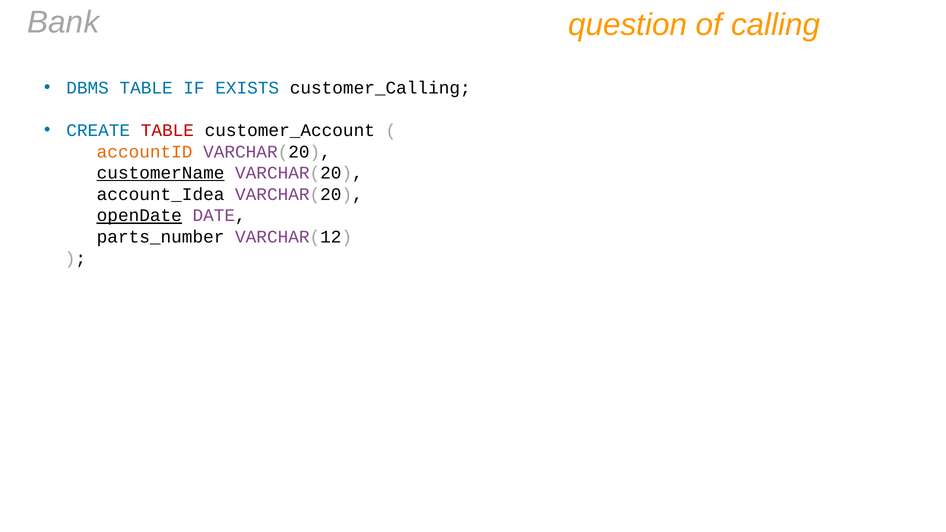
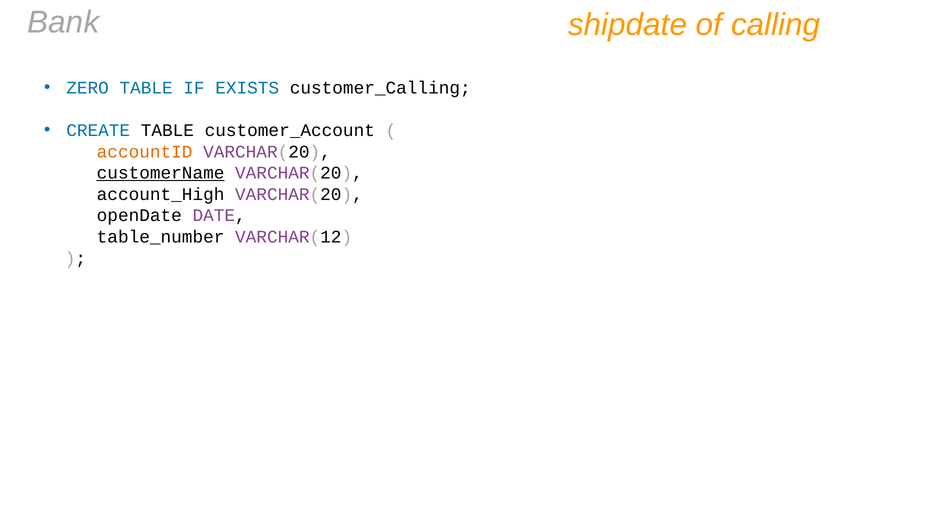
question: question -> shipdate (628, 25)
DBMS: DBMS -> ZERO (88, 88)
TABLE colour: red -> black (167, 131)
account_Idea: account_Idea -> account_High (161, 194)
openDate underline: present -> none (139, 216)
parts_number: parts_number -> table_number (161, 237)
